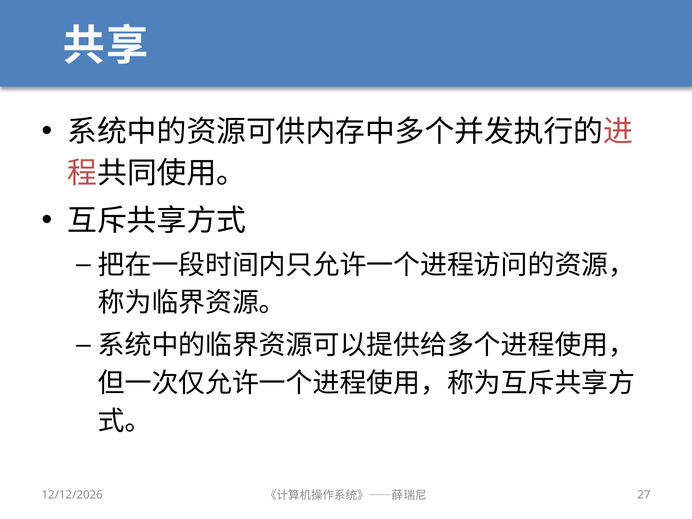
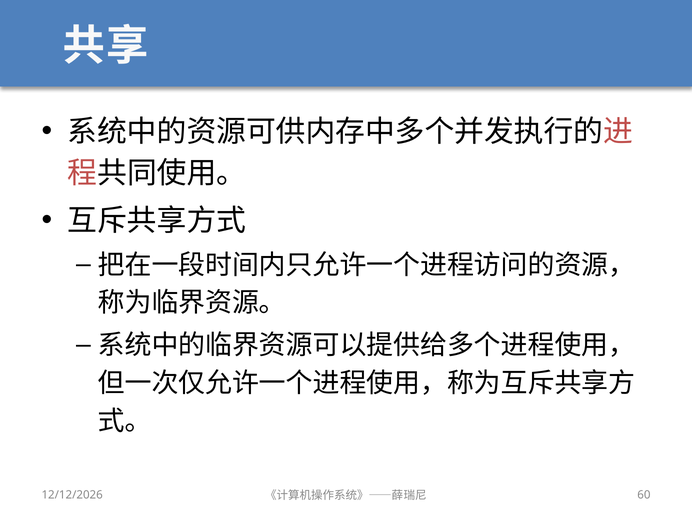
27: 27 -> 60 (644, 495)
